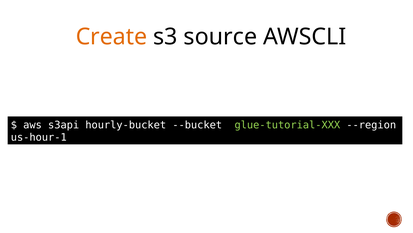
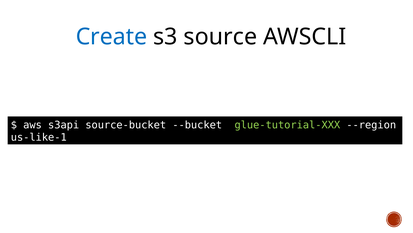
Create colour: orange -> blue (111, 37)
hourly-bucket: hourly-bucket -> source-bucket (126, 125)
us-hour-1: us-hour-1 -> us-like-1 (39, 137)
